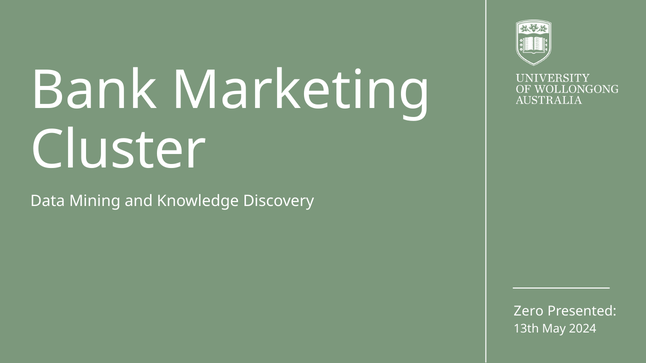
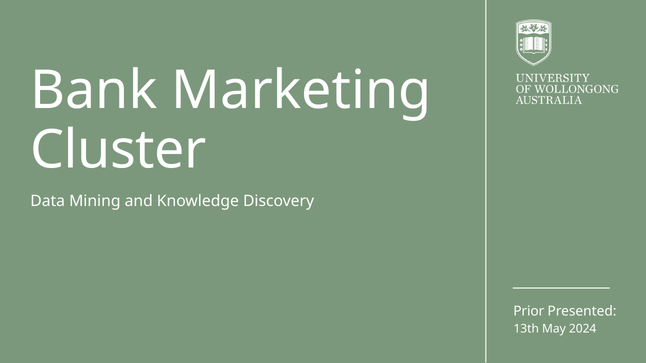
Zero: Zero -> Prior (529, 311)
